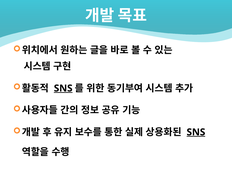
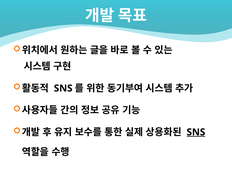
SNS underline: present -> none (63, 88)
